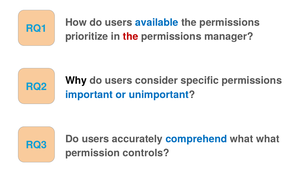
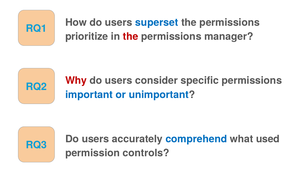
available: available -> superset (157, 23)
Why colour: black -> red (76, 81)
what what: what -> used (268, 140)
